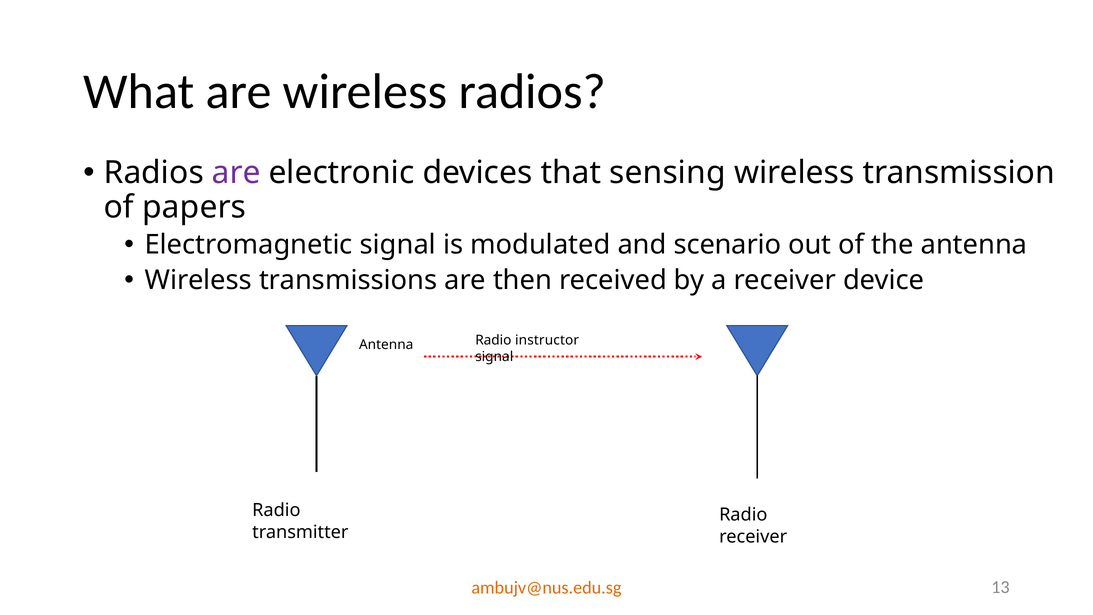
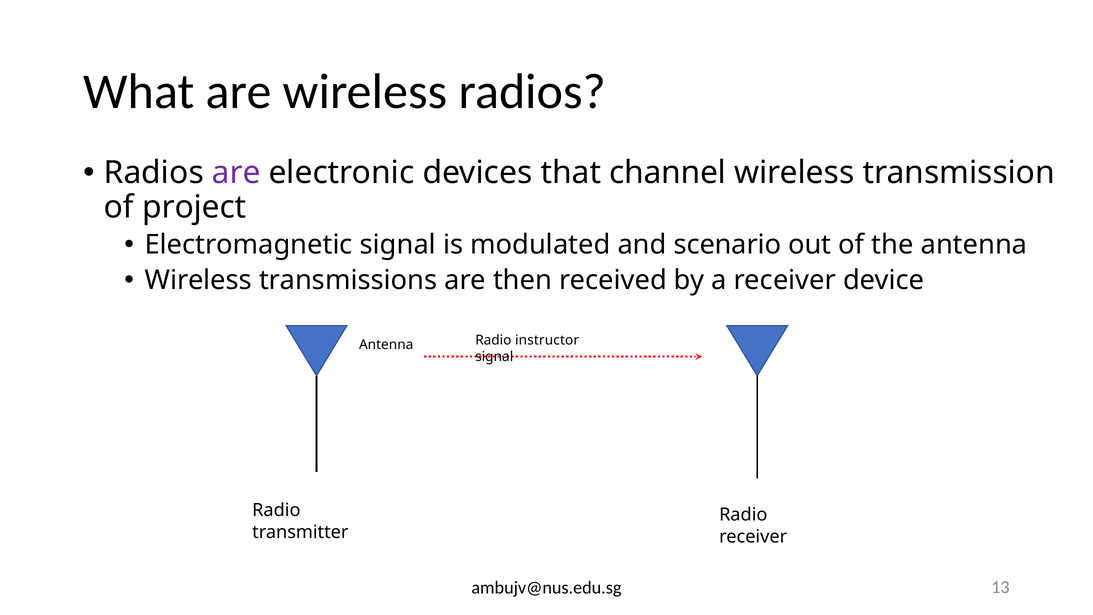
sensing: sensing -> channel (668, 173)
papers: papers -> project (194, 207)
ambujv@nus.edu.sg colour: orange -> black (546, 587)
